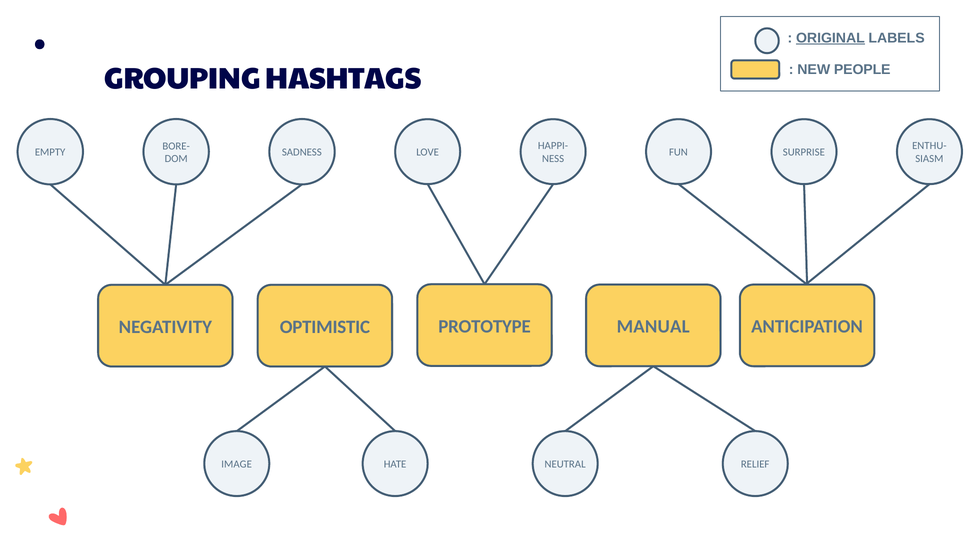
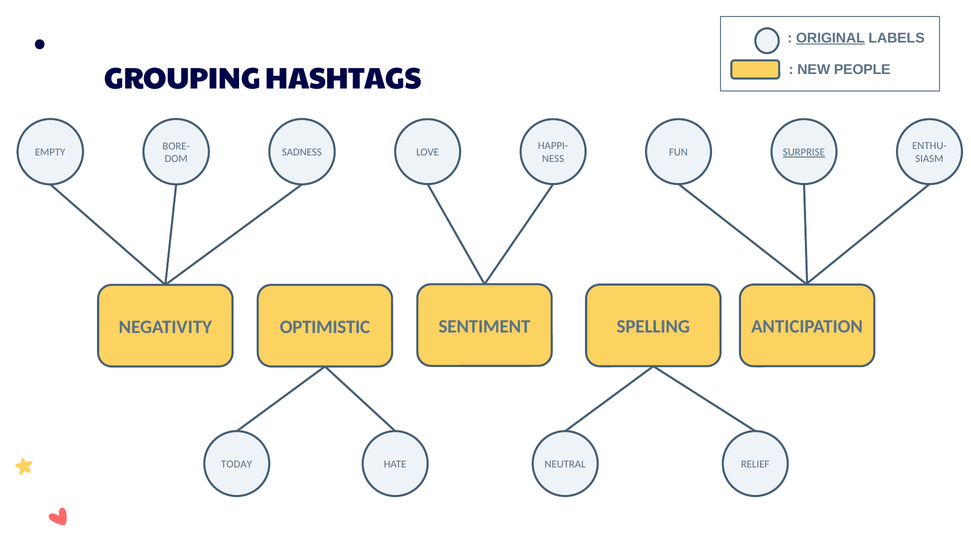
SURPRISE underline: none -> present (804, 152)
PROTOTYPE: PROTOTYPE -> SENTIMENT (484, 326)
MANUAL: MANUAL -> SPELLING (653, 327)
IMAGE: IMAGE -> TODAY (237, 464)
